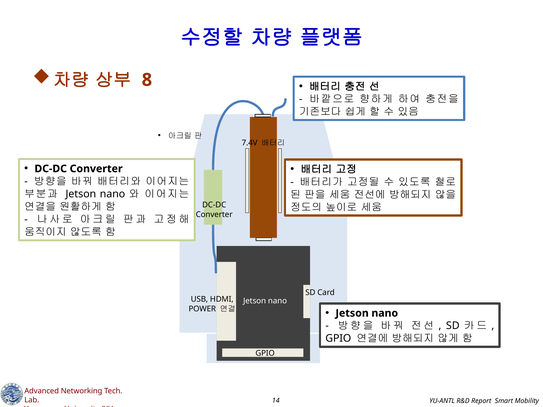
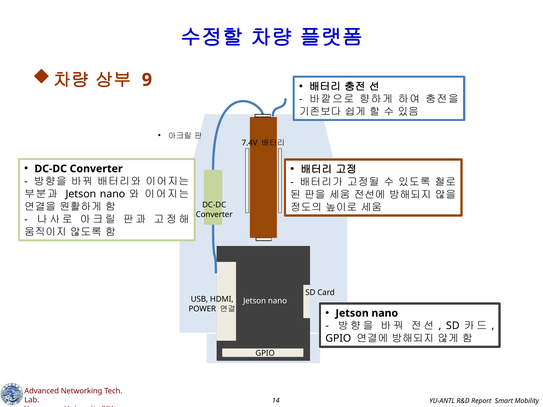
8: 8 -> 9 (147, 80)
